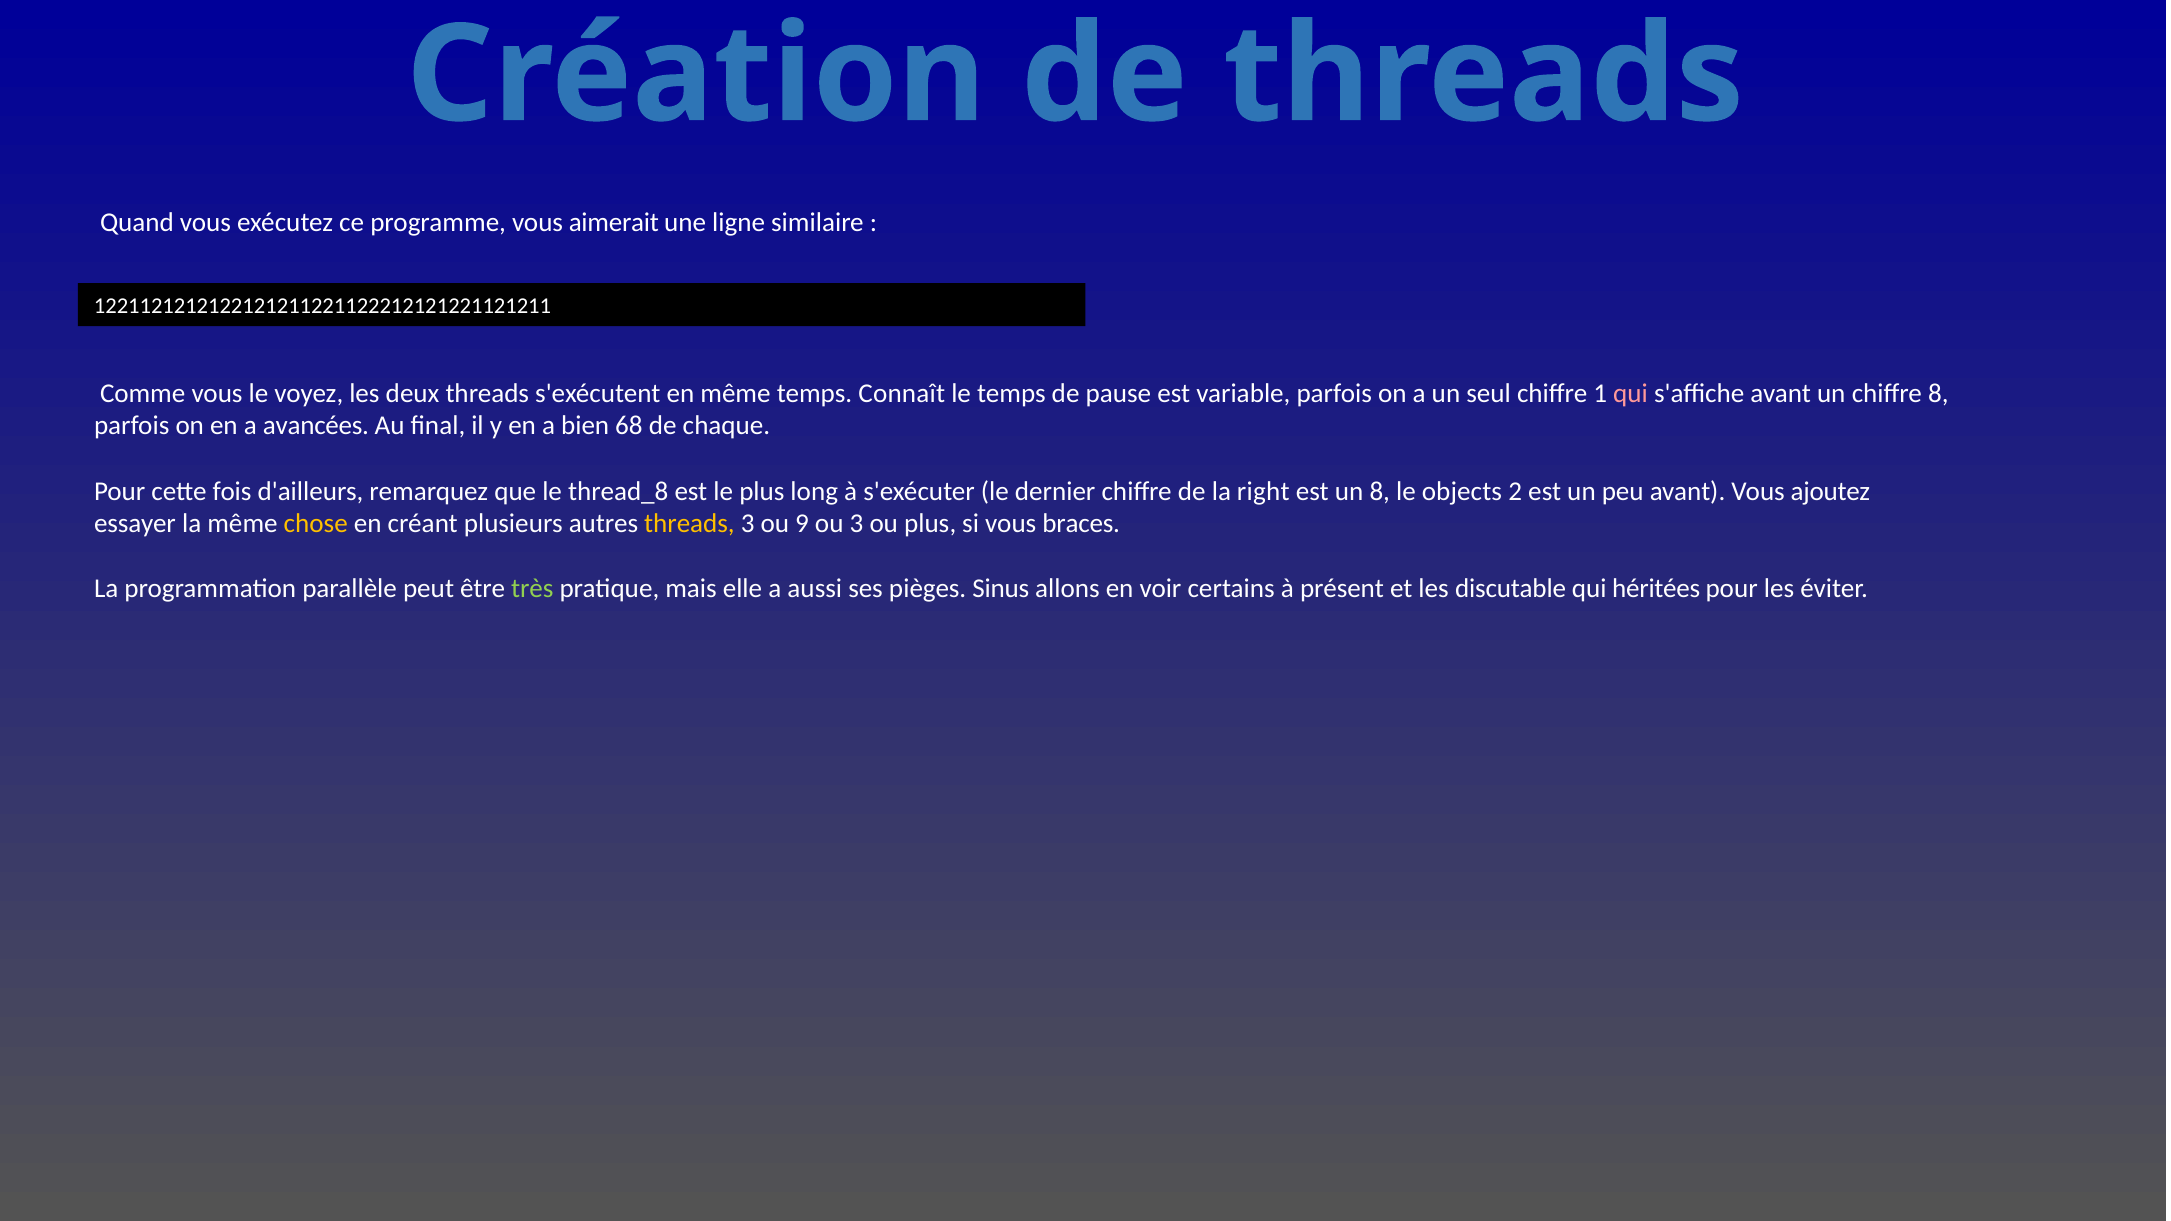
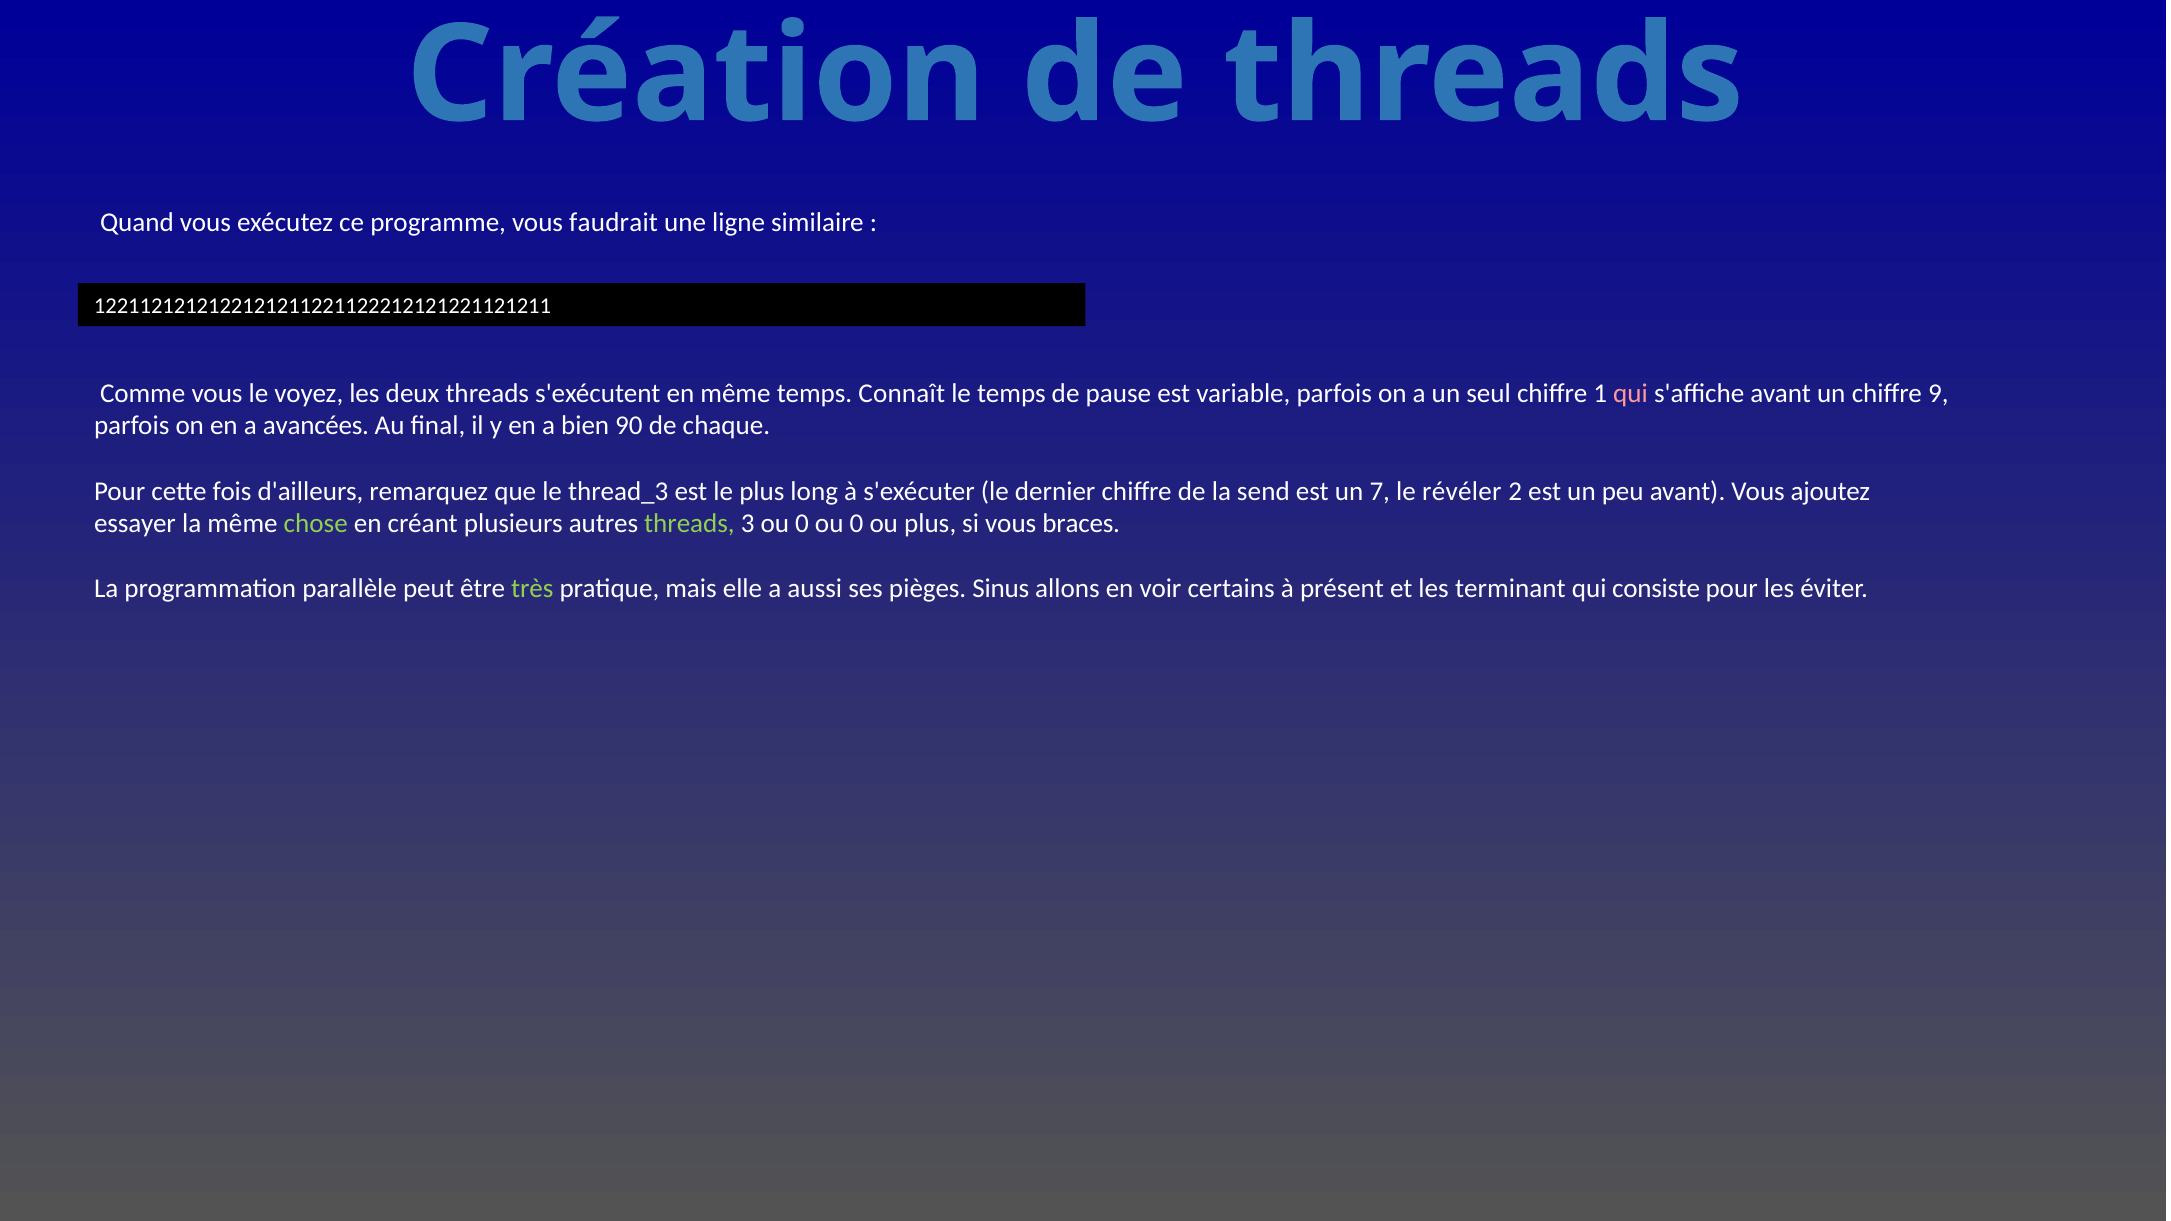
aimerait: aimerait -> faudrait (614, 222)
chiffre 8: 8 -> 9 (1938, 393)
68: 68 -> 90 (629, 426)
thread_8: thread_8 -> thread_3 (618, 491)
right: right -> send (1263, 491)
un 8: 8 -> 7 (1380, 491)
objects: objects -> révéler (1462, 491)
chose colour: yellow -> light green (316, 524)
threads colour: yellow -> light green (689, 524)
3 ou 9: 9 -> 0 (802, 524)
3: 3 -> 0 (857, 524)
discutable: discutable -> terminant (1510, 589)
héritées: héritées -> consiste (1656, 589)
